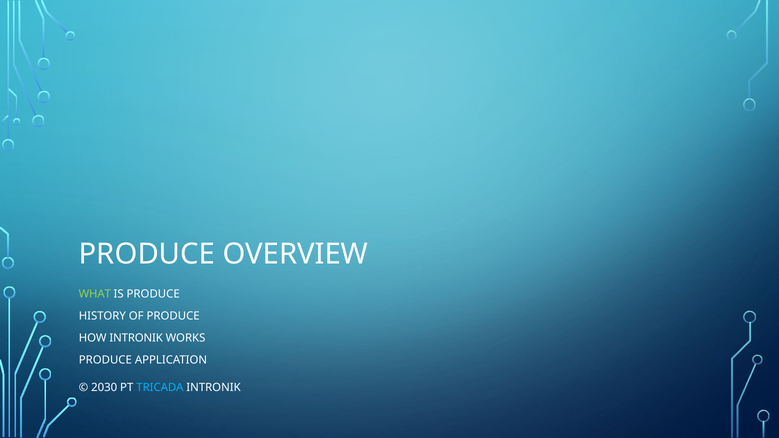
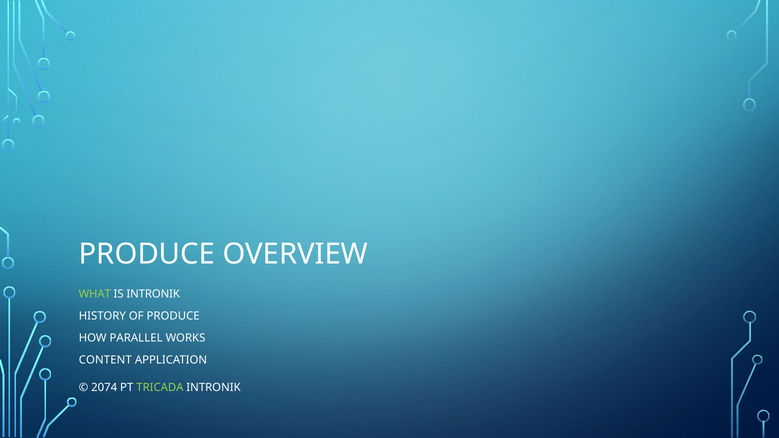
IS PRODUCE: PRODUCE -> INTRONIK (153, 294)
HOW INTRONIK: INTRONIK -> PARALLEL (136, 338)
PRODUCE: PRODUCE -> CONTENT (105, 360)
2030: 2030 -> 2074 (104, 387)
TRICADA colour: light blue -> light green (160, 387)
